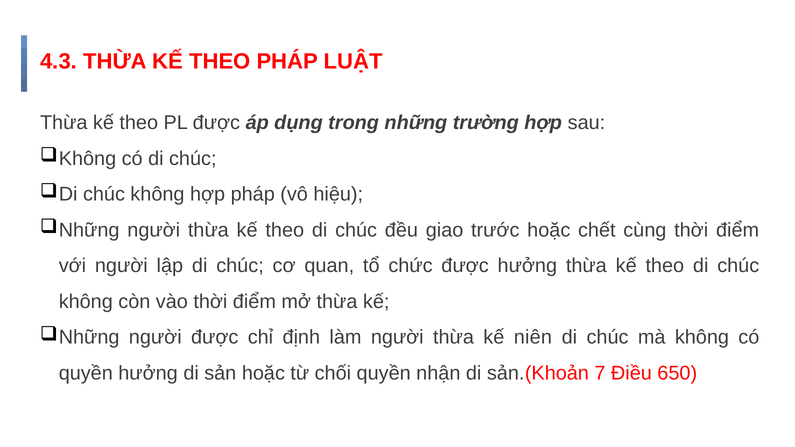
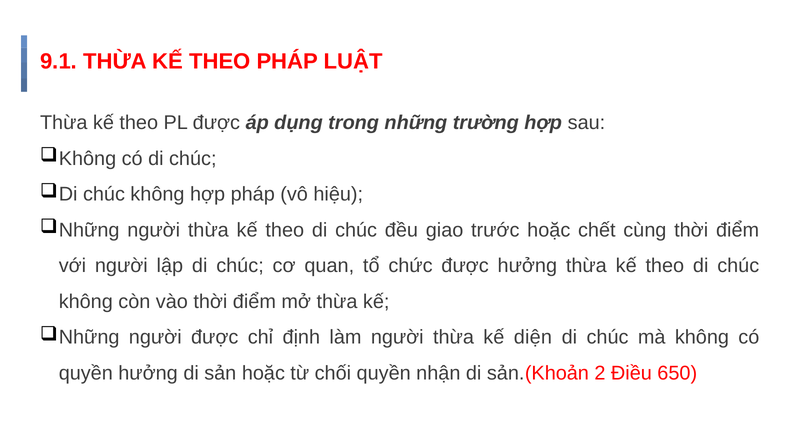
4.3: 4.3 -> 9.1 (59, 61)
niên: niên -> diện (533, 337)
7: 7 -> 2 (600, 373)
